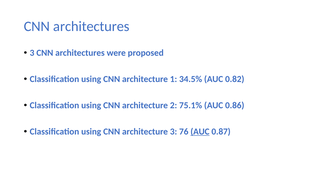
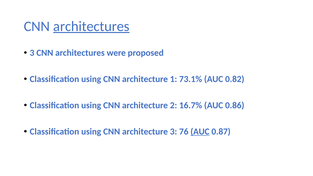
architectures underline: none -> present (91, 26)
34.5%: 34.5% -> 73.1% (191, 79)
75.1%: 75.1% -> 16.7% (191, 105)
